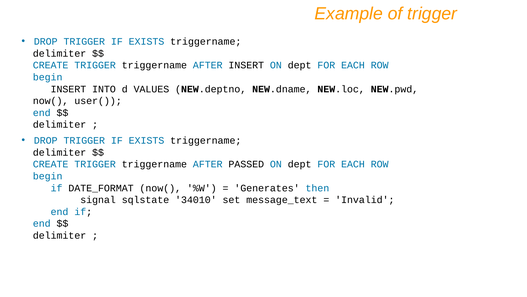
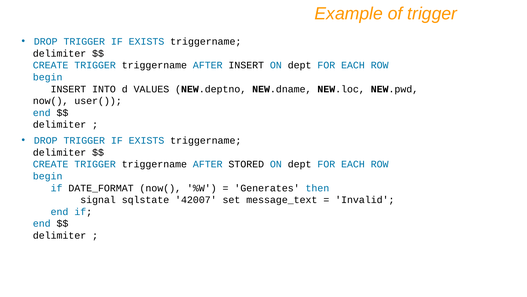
PASSED: PASSED -> STORED (246, 164)
34010: 34010 -> 42007 (196, 200)
